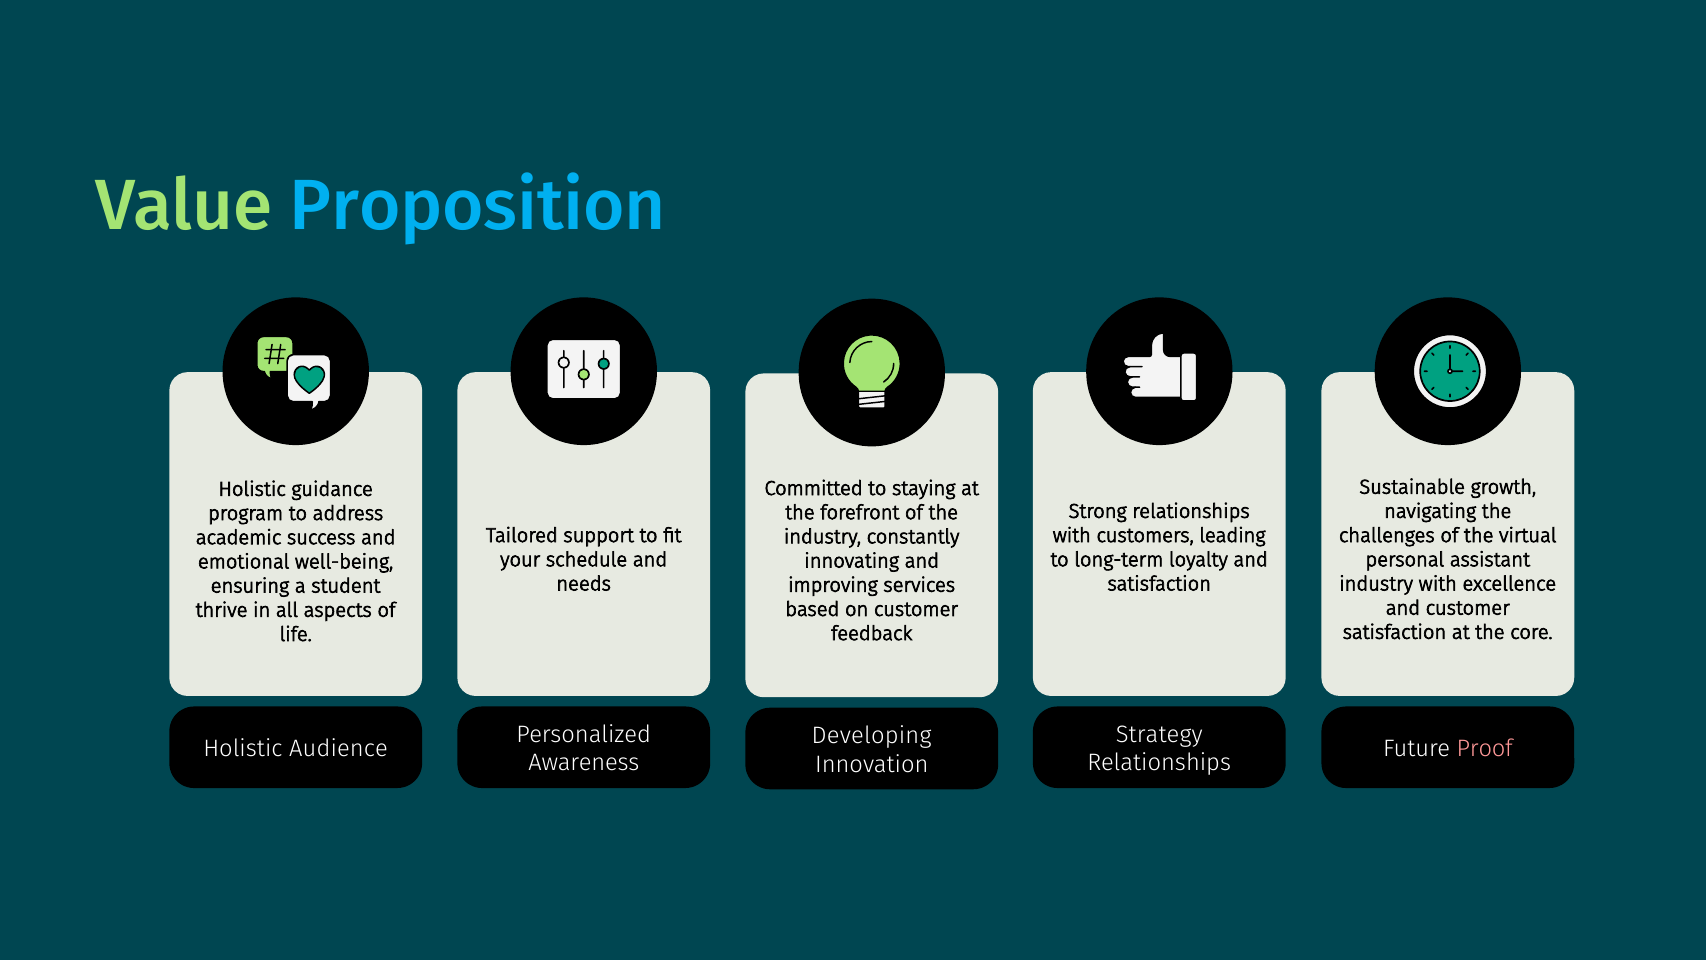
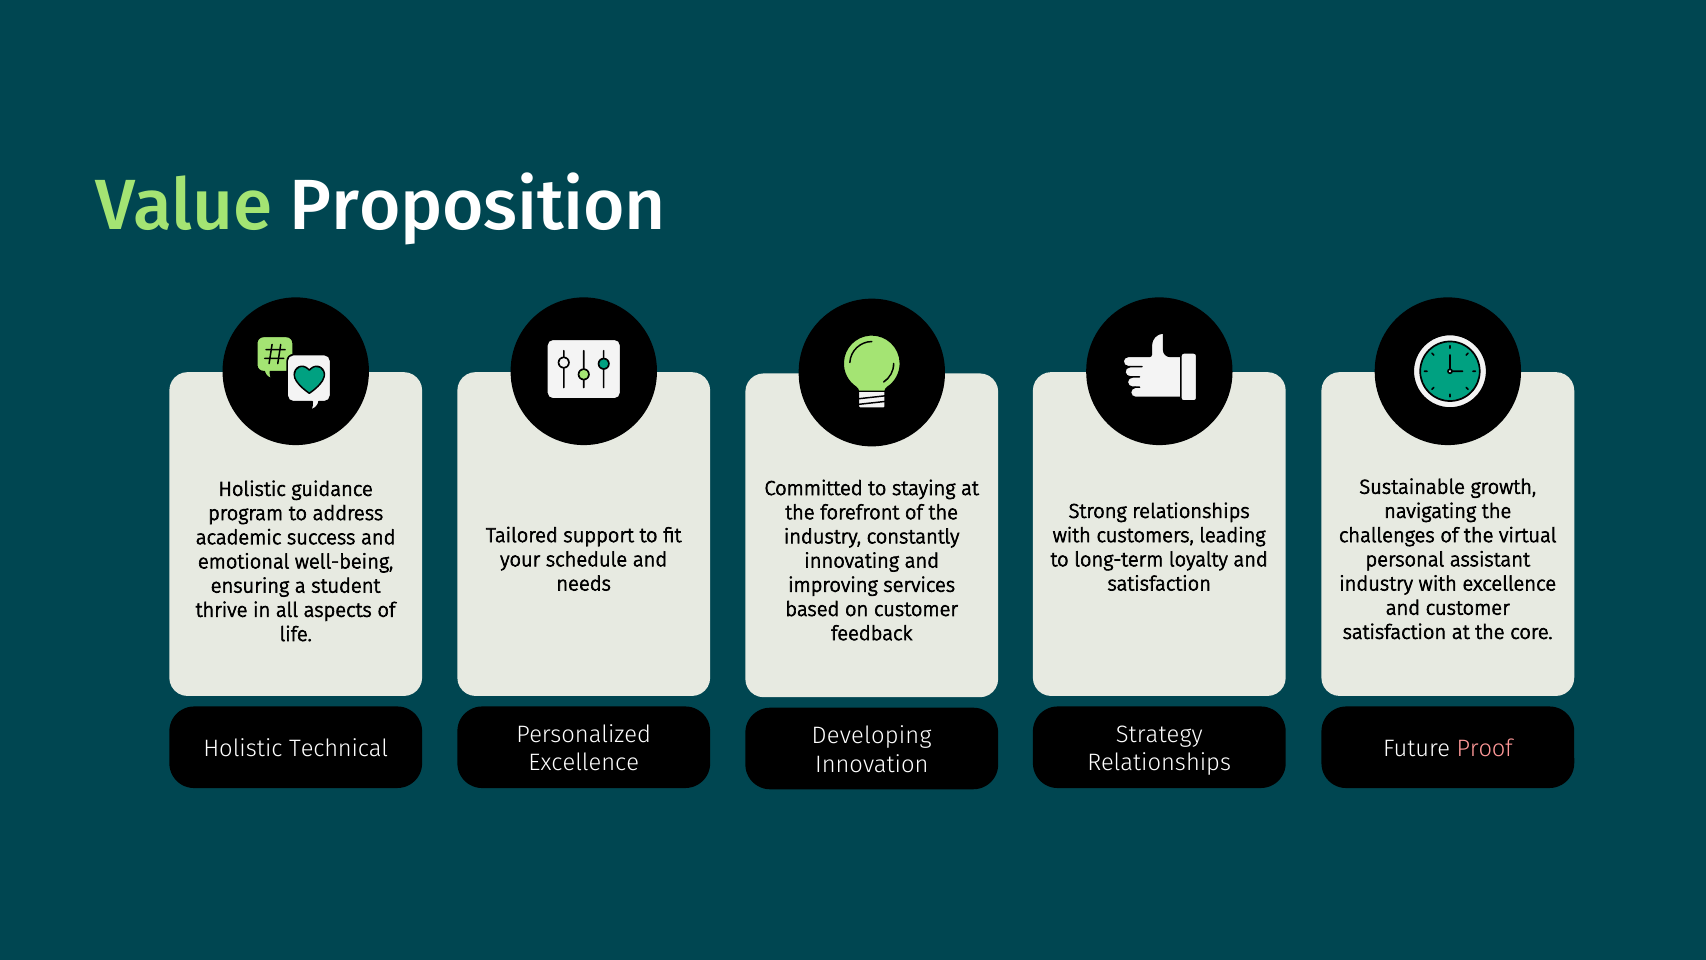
Proposition colour: light blue -> white (478, 206)
Audience: Audience -> Technical (339, 749)
Awareness: Awareness -> Excellence (584, 763)
